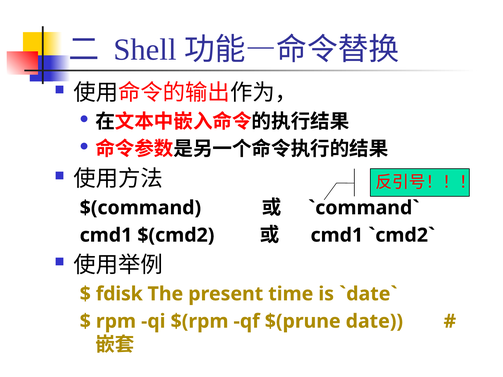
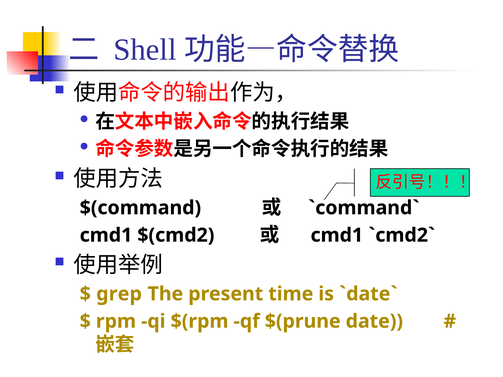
fdisk: fdisk -> grep (119, 294)
